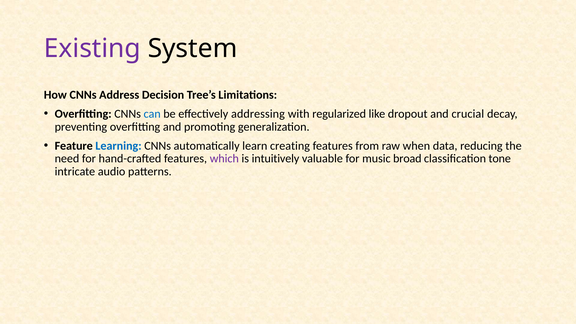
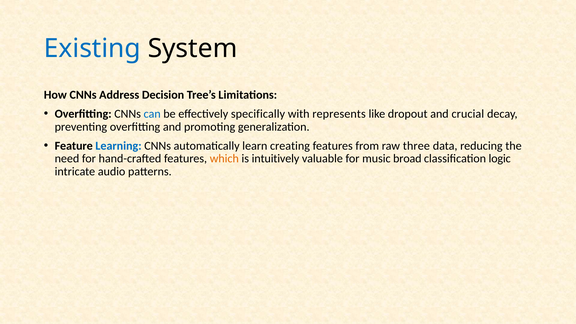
Existing colour: purple -> blue (92, 48)
addressing: addressing -> specifically (258, 114)
regularized: regularized -> represents (339, 114)
when: when -> three (416, 146)
which colour: purple -> orange (224, 159)
tone: tone -> logic (500, 159)
